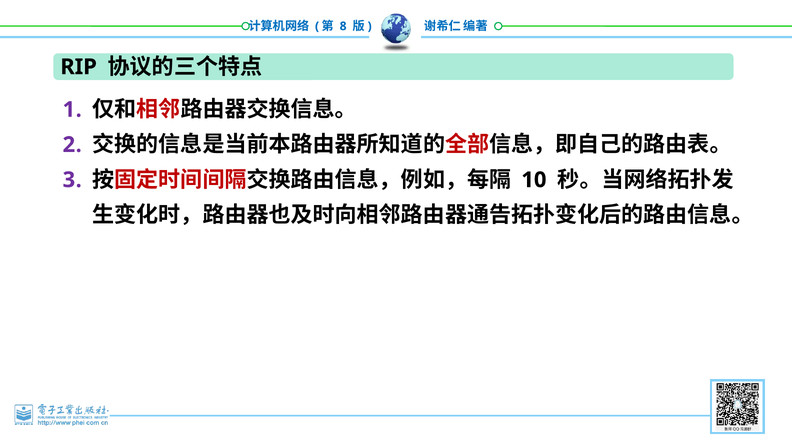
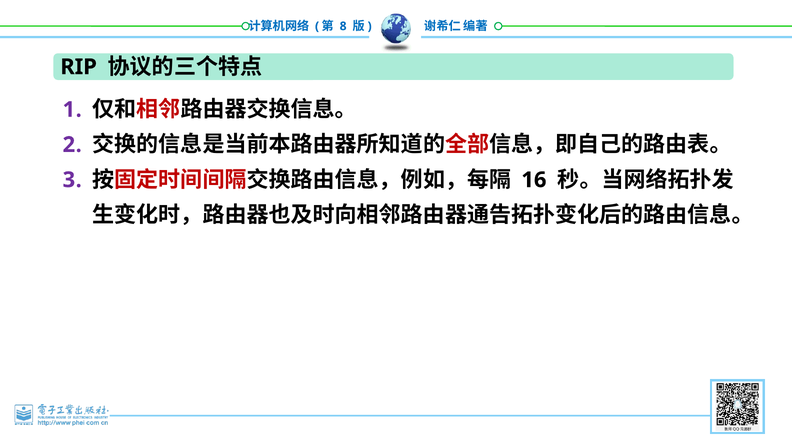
10: 10 -> 16 (534, 180)
